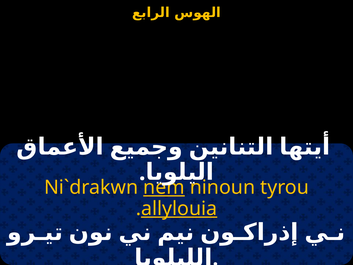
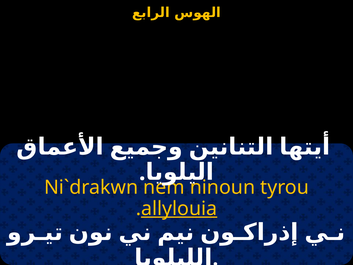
nem underline: present -> none (164, 187)
